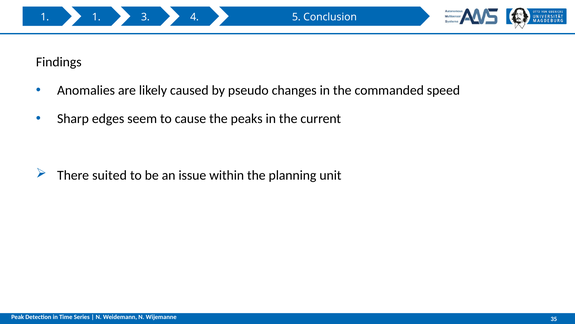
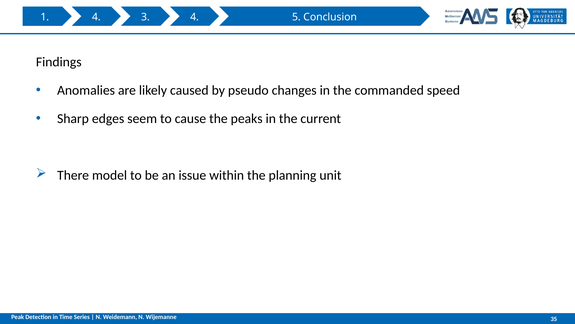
1 1: 1 -> 4 (96, 17)
suited: suited -> model (110, 175)
